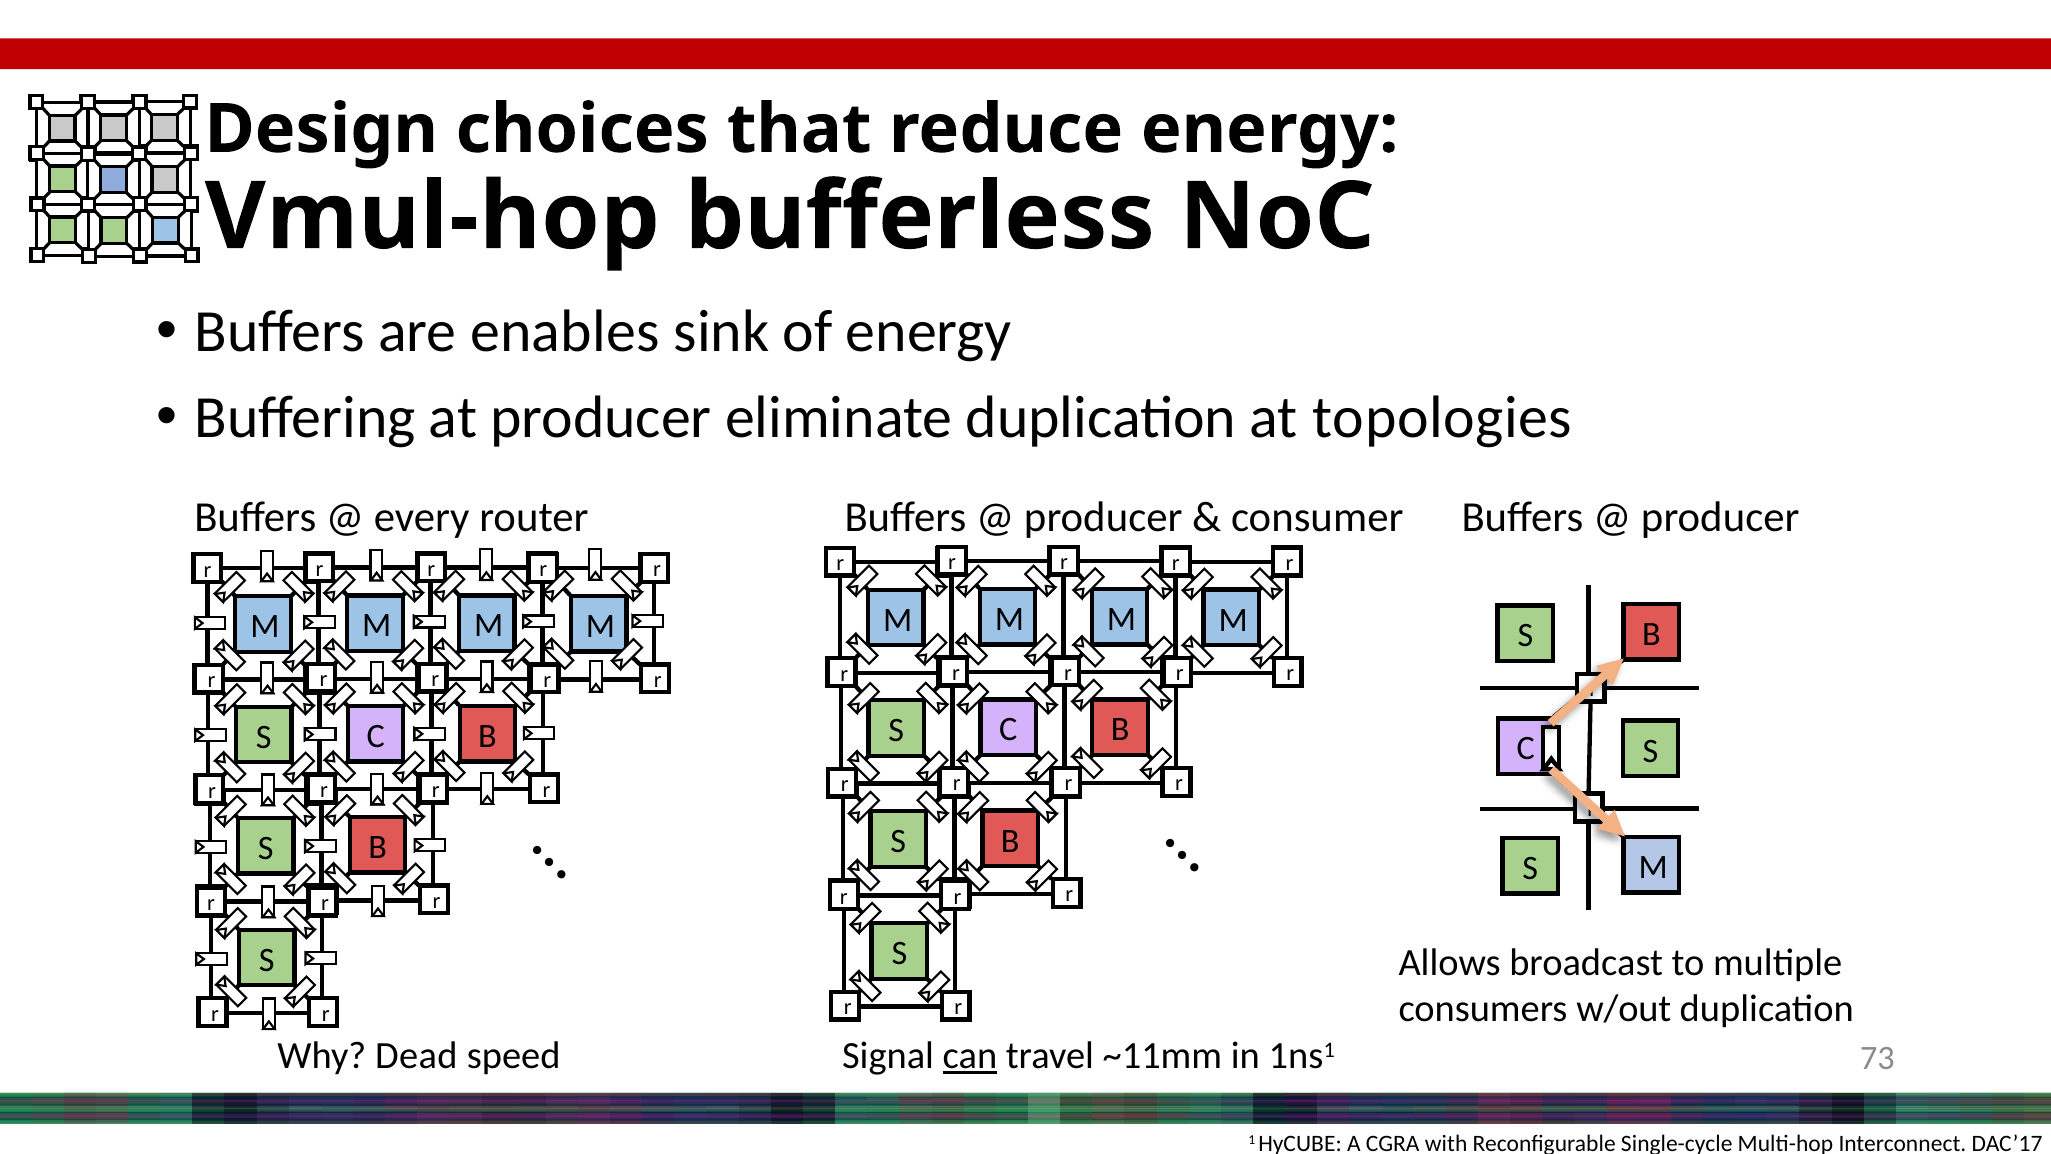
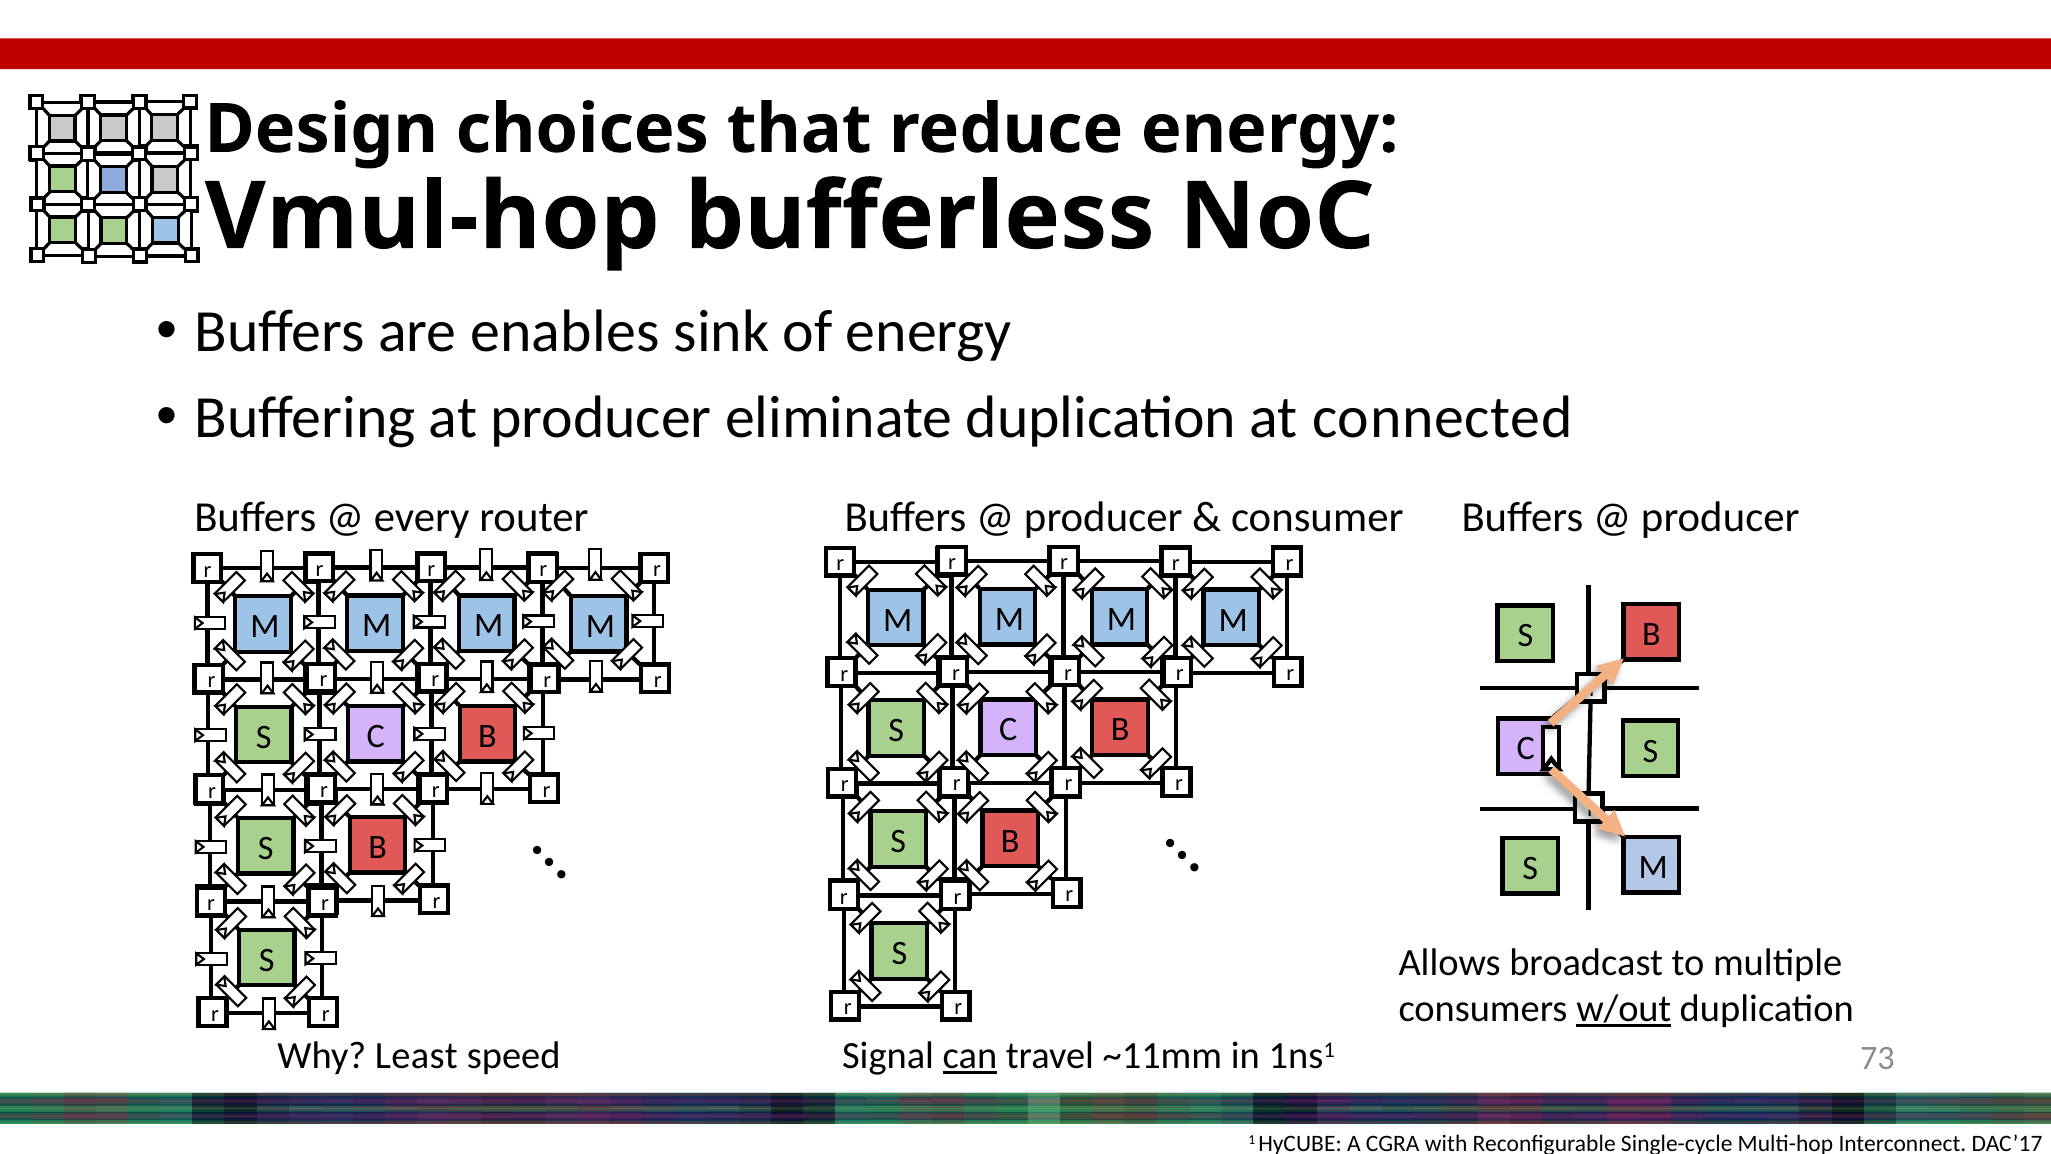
topologies: topologies -> connected (1442, 418)
w/out underline: none -> present (1624, 1009)
Dead: Dead -> Least (416, 1056)
